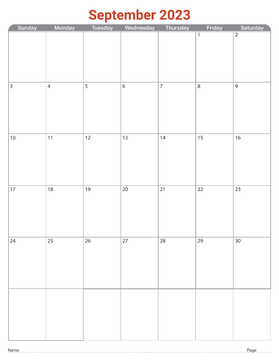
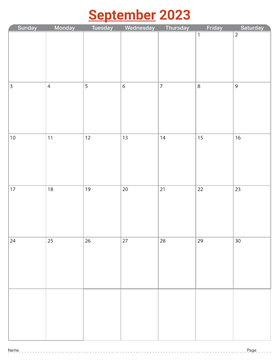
September underline: none -> present (122, 15)
